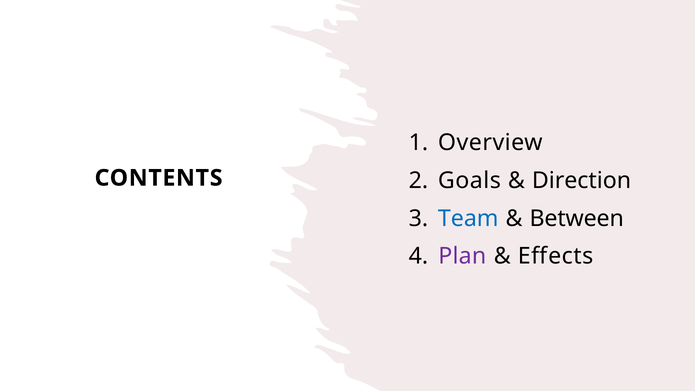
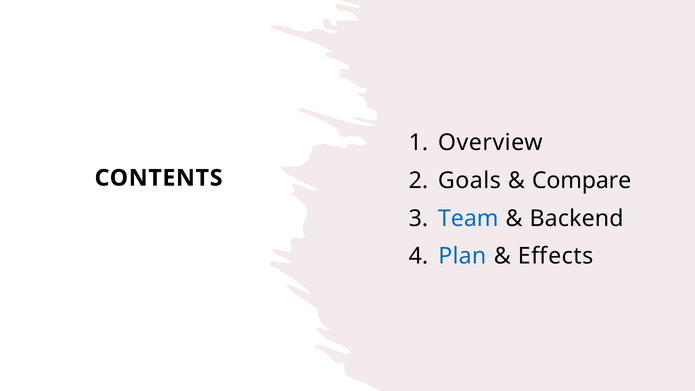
Direction: Direction -> Compare (582, 181)
Between: Between -> Backend (577, 218)
Plan colour: purple -> blue (462, 256)
